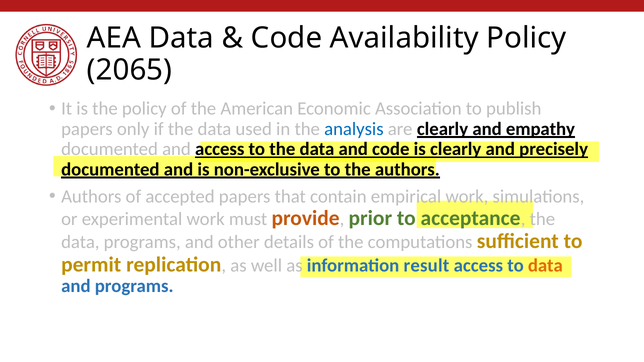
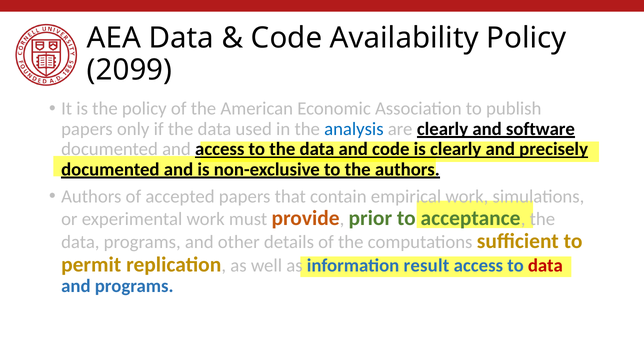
2065: 2065 -> 2099 (130, 70)
empathy: empathy -> software (540, 129)
data colour: orange -> red (545, 266)
